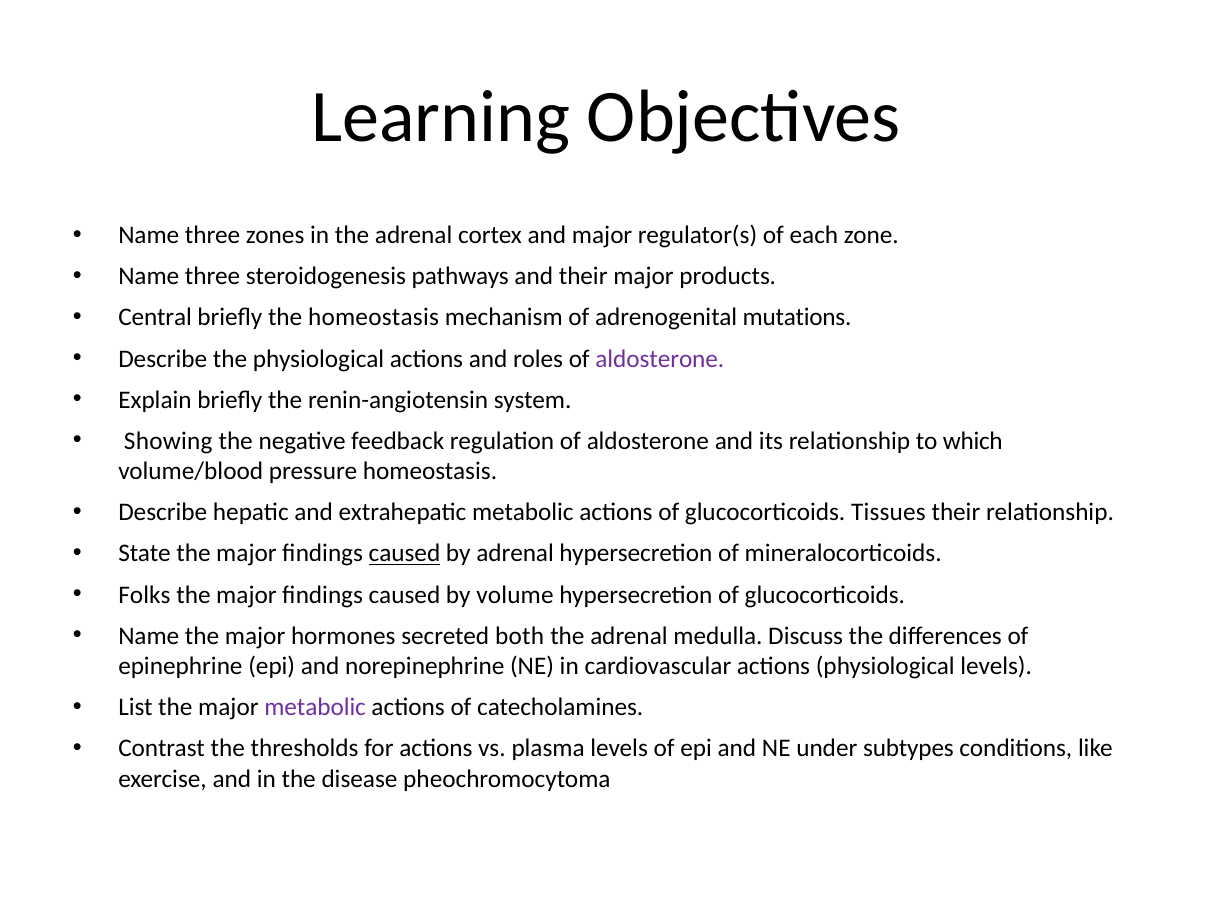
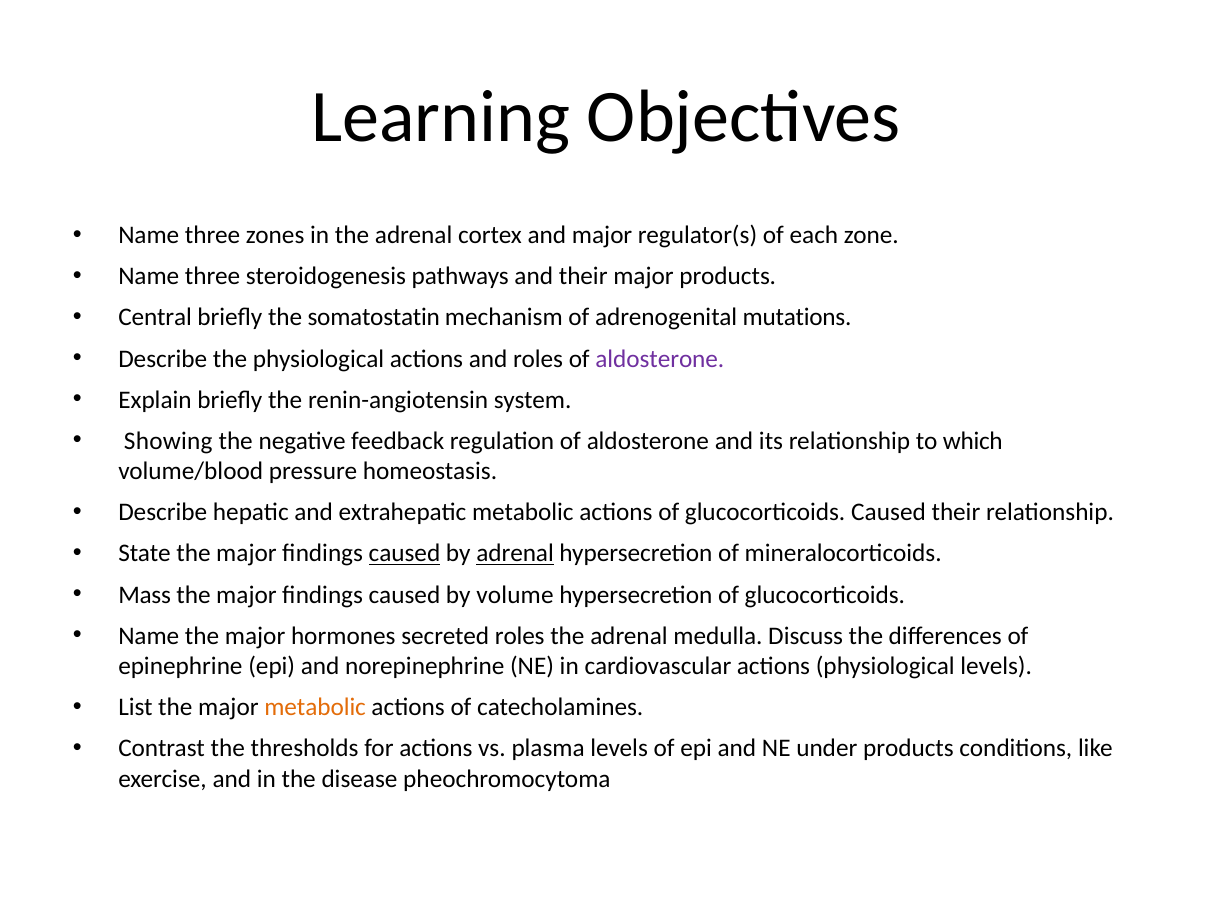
the homeostasis: homeostasis -> somatostatin (374, 318)
glucocorticoids Tissues: Tissues -> Caused (888, 512)
adrenal underline: none -> present (515, 553)
Folks: Folks -> Mass (145, 595)
secreted both: both -> roles (520, 636)
metabolic colour: purple -> orange (315, 707)
under subtypes: subtypes -> products (908, 748)
